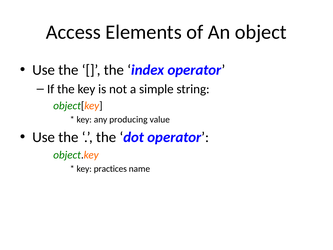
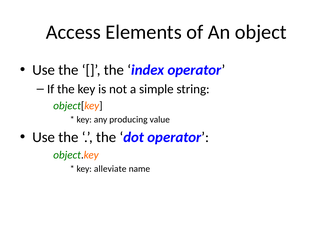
practices: practices -> alleviate (110, 169)
